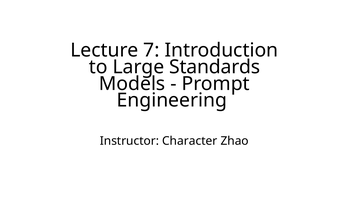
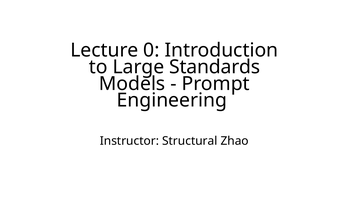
7: 7 -> 0 (151, 50)
Character: Character -> Structural (190, 141)
